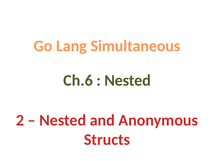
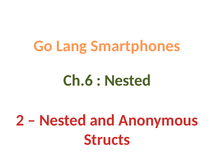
Simultaneous: Simultaneous -> Smartphones (135, 46)
